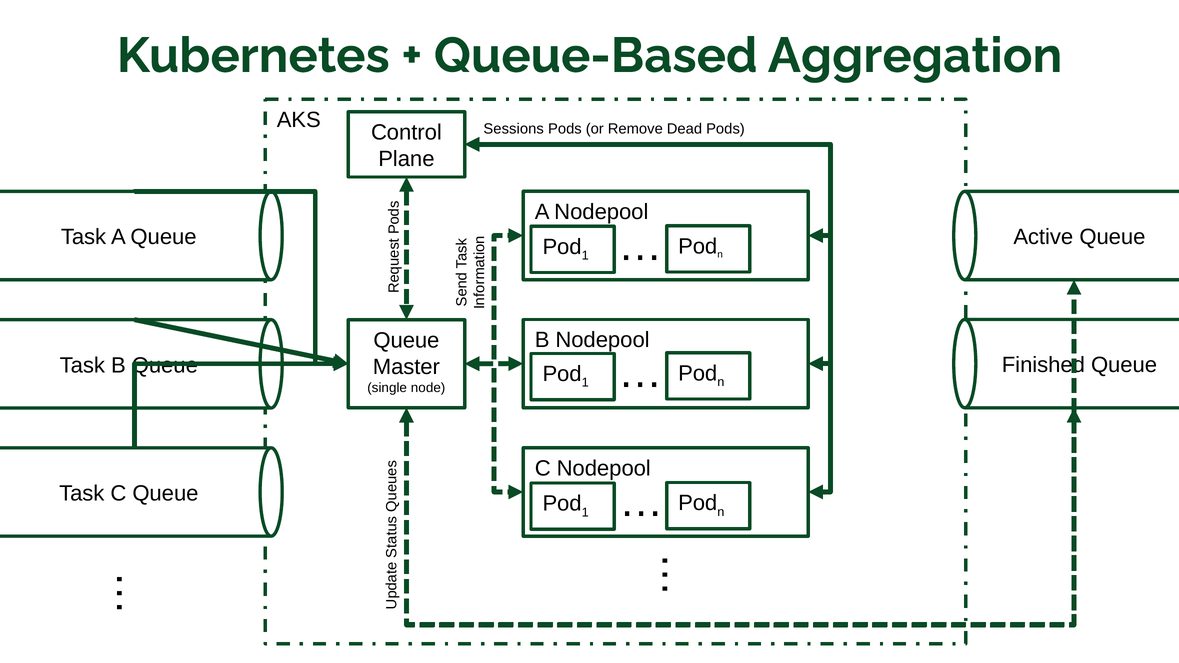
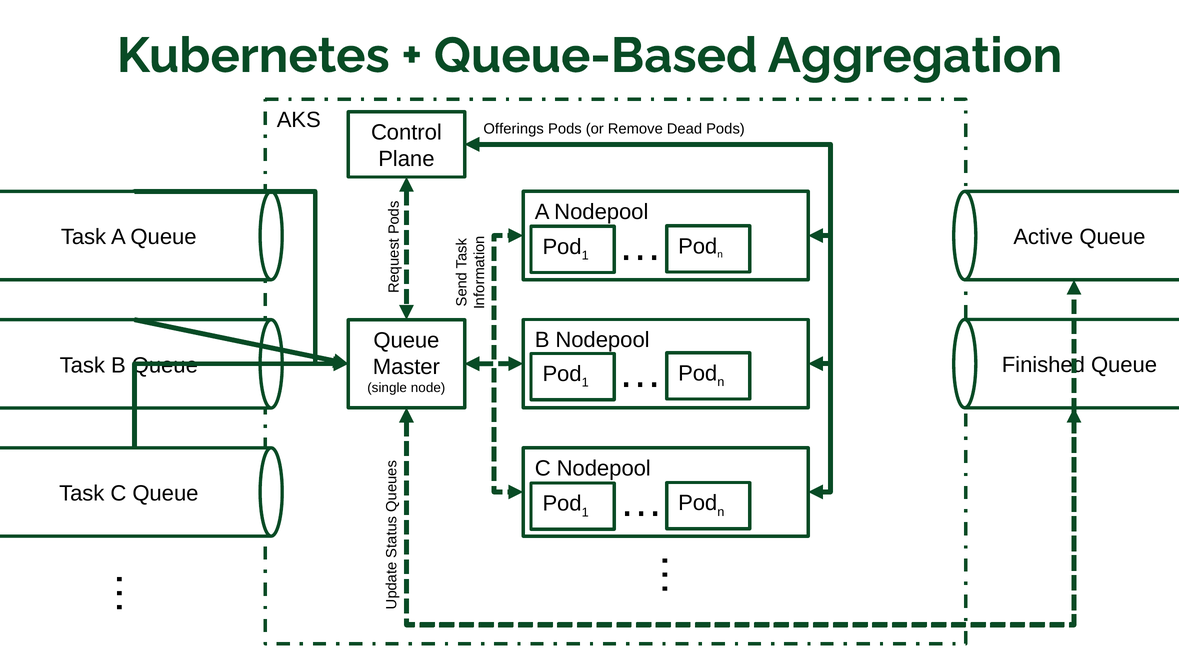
Sessions: Sessions -> Offerings (514, 129)
